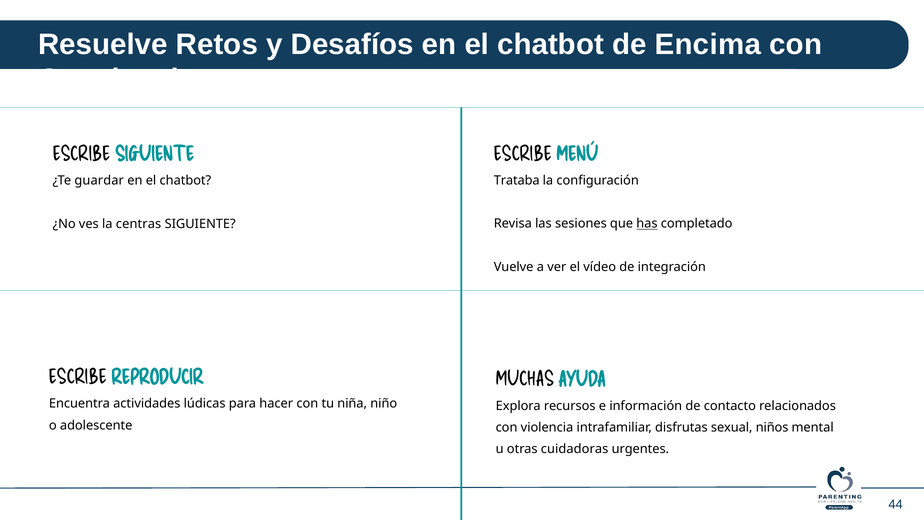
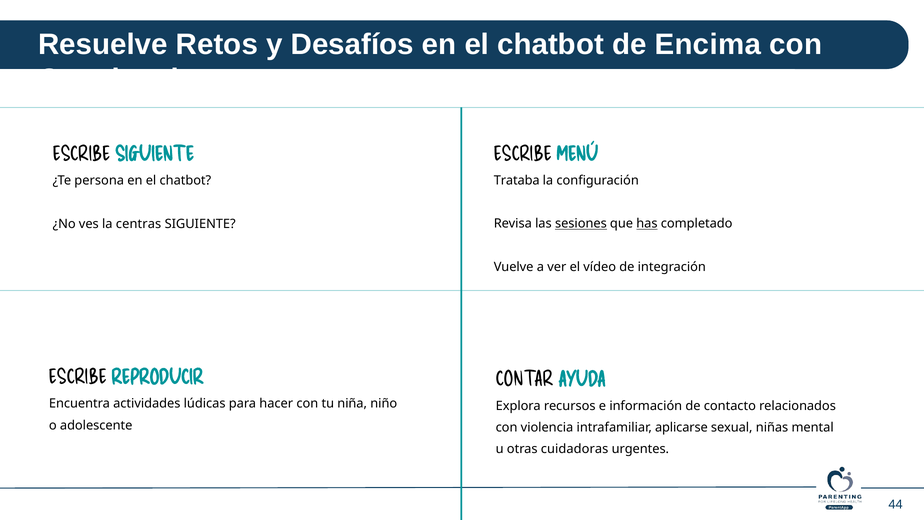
guardar: guardar -> persona (99, 181)
sesiones underline: none -> present (581, 224)
MUCHAS: MUCHAS -> CONTAR (525, 379)
disfrutas: disfrutas -> aplicarse (681, 427)
niños: niños -> niñas (772, 427)
